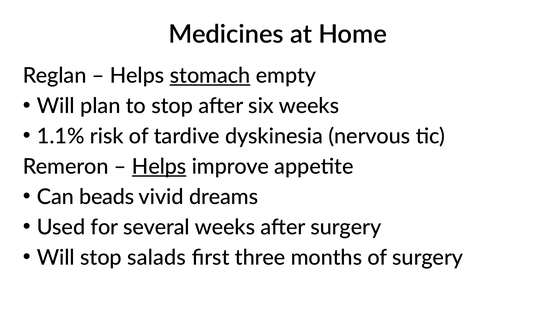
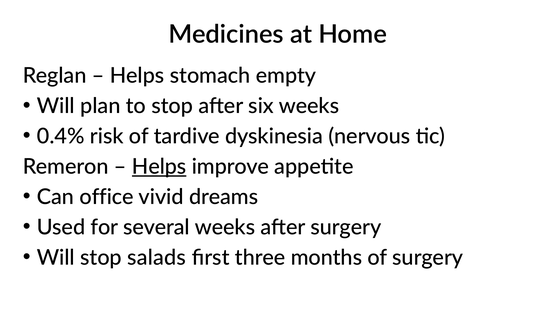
stomach underline: present -> none (210, 76)
1.1%: 1.1% -> 0.4% (61, 137)
beads: beads -> office (107, 197)
